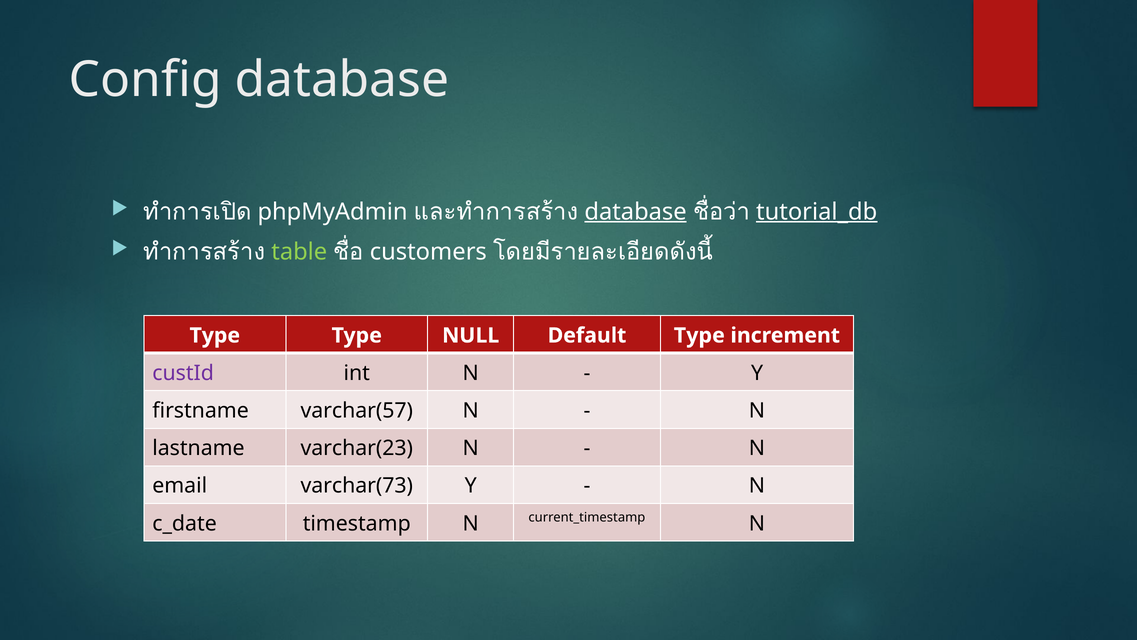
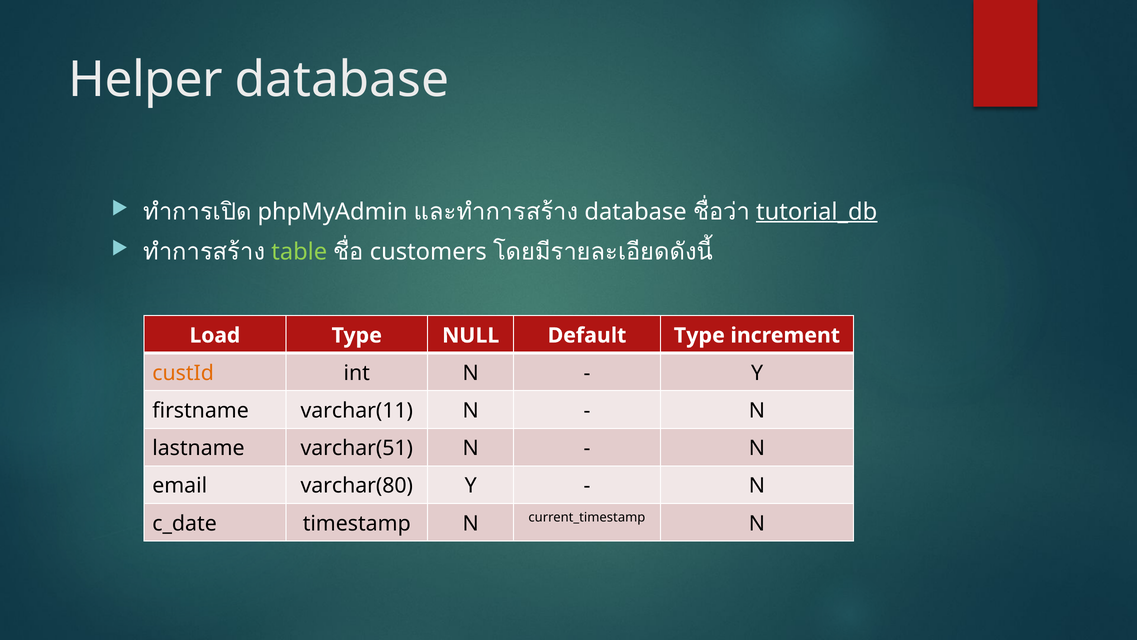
Config: Config -> Helper (145, 80)
database underline: present -> none (636, 212)
Type: Type -> Load (215, 335)
custId colour: purple -> orange (183, 373)
varchar(57: varchar(57 -> varchar(11 (357, 410)
varchar(23: varchar(23 -> varchar(51 (357, 448)
varchar(73: varchar(73 -> varchar(80 (357, 486)
